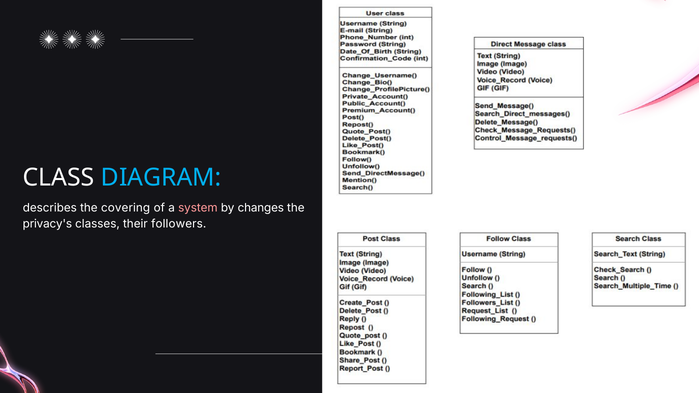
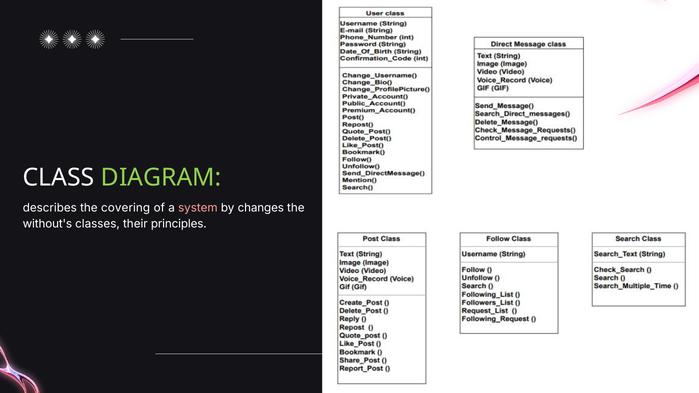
DIAGRAM colour: light blue -> light green (161, 178)
privacy's: privacy's -> without's (47, 224)
followers: followers -> principles (179, 224)
